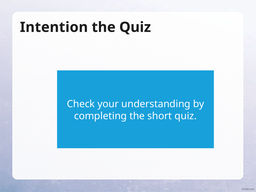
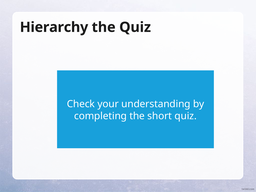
Intention: Intention -> Hierarchy (54, 27)
